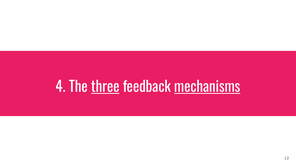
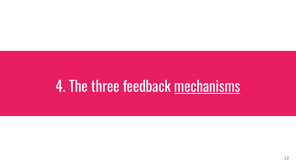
three underline: present -> none (105, 87)
